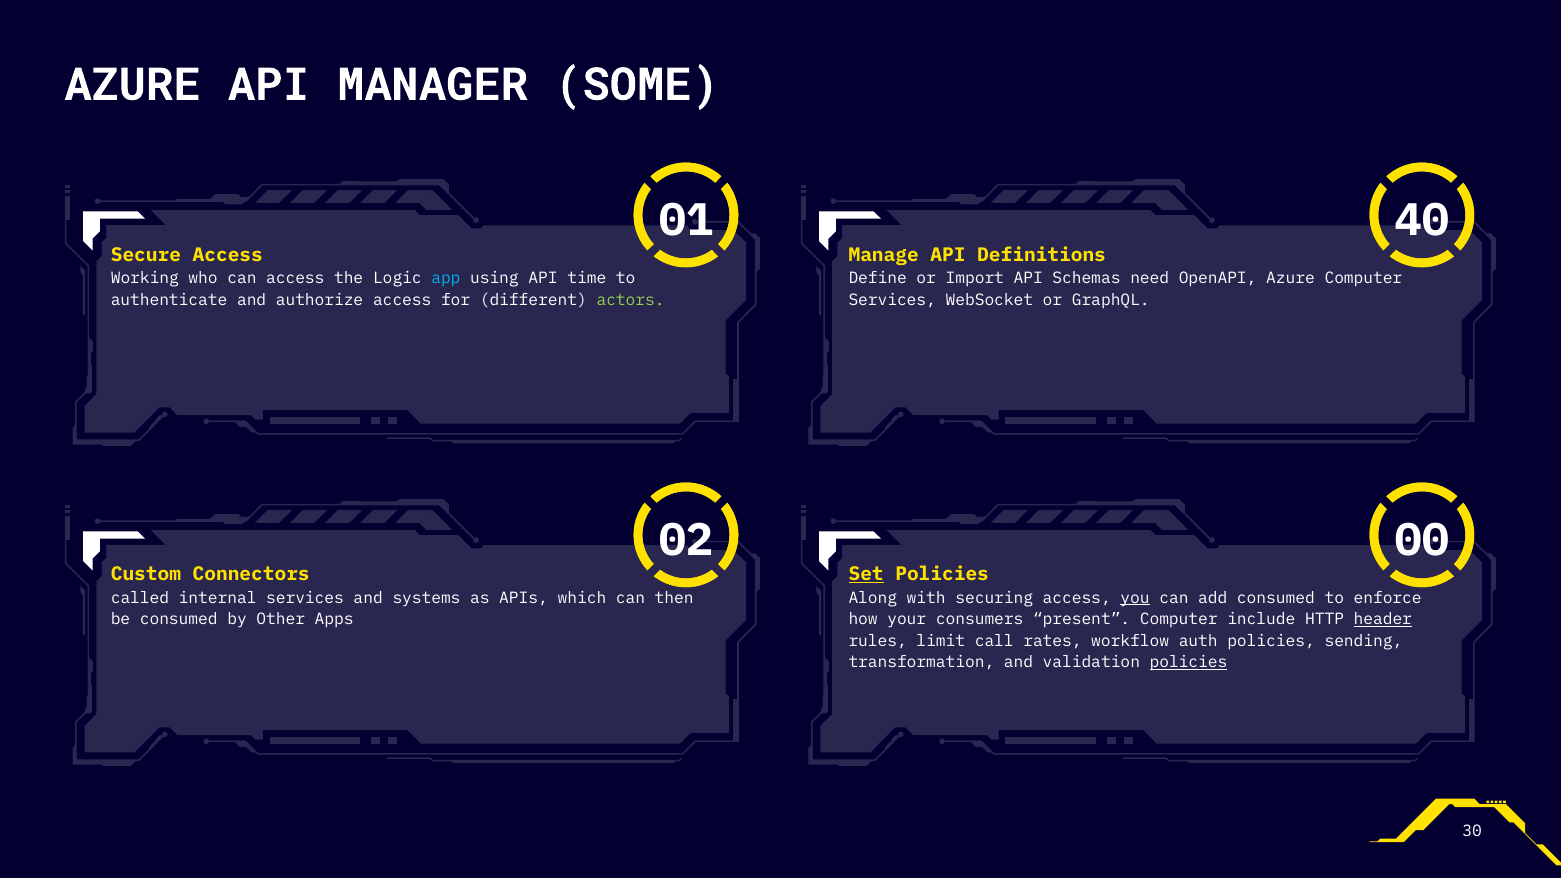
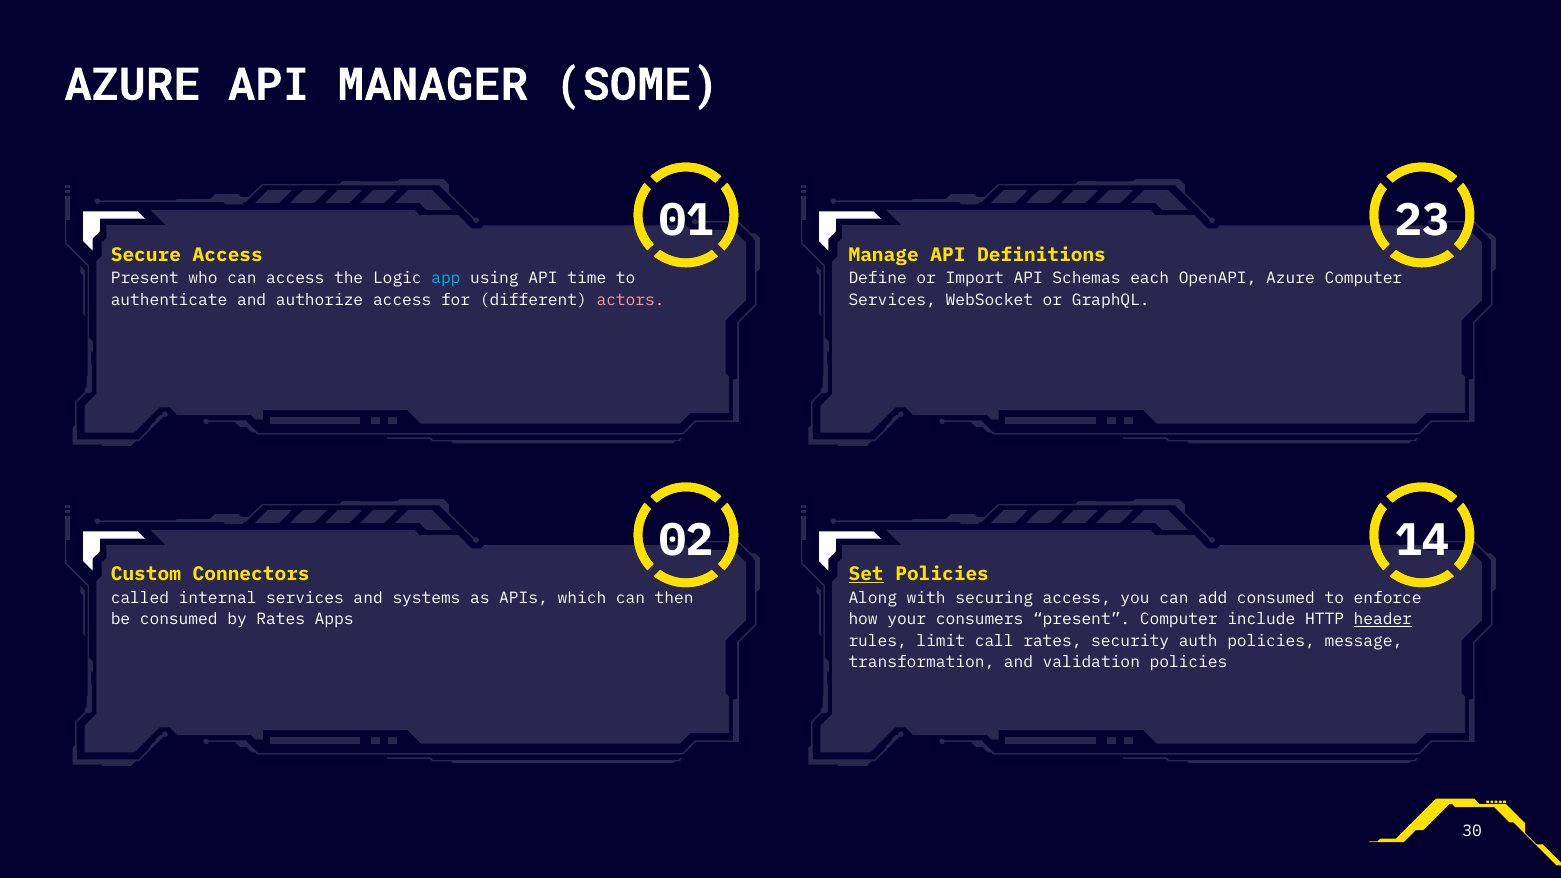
40: 40 -> 23 (1422, 221)
Working: Working -> Present (145, 279)
need: need -> each (1150, 279)
actors colour: light green -> pink (631, 300)
00: 00 -> 14 (1422, 541)
you underline: present -> none (1135, 598)
by Other: Other -> Rates (281, 619)
workflow: workflow -> security (1130, 641)
sending: sending -> message (1363, 641)
policies underline: present -> none (1188, 662)
